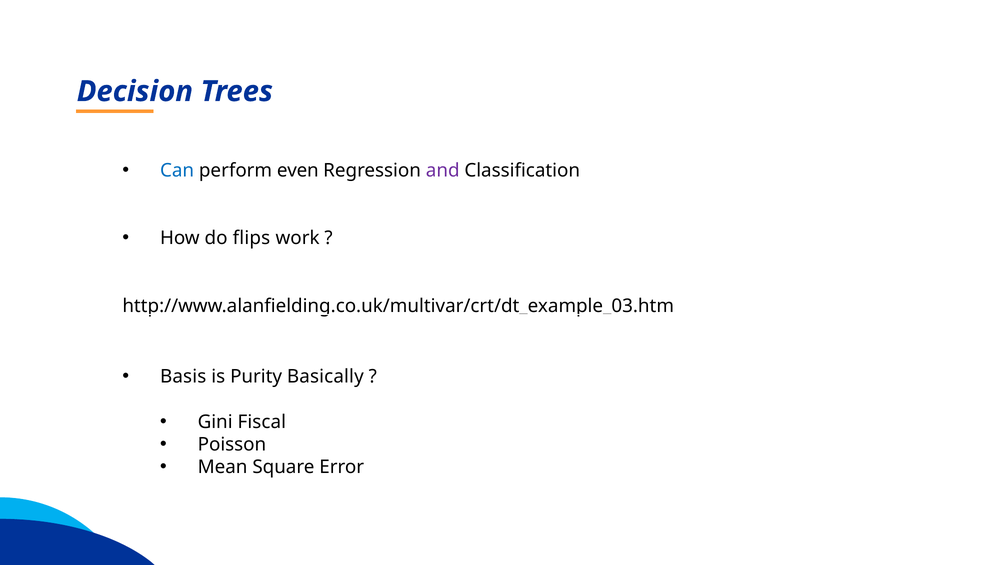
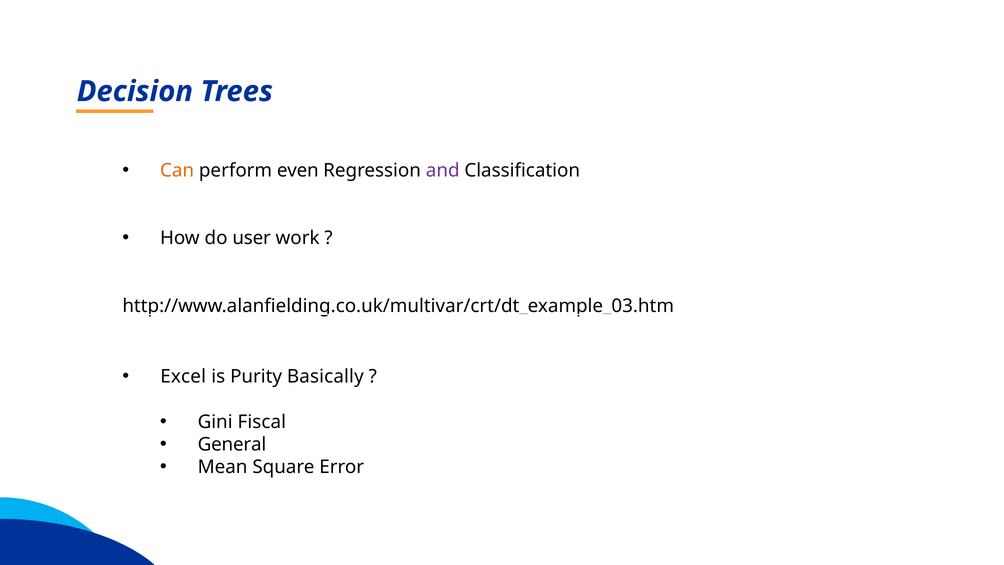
Can colour: blue -> orange (177, 170)
flips: flips -> user (252, 238)
Basis: Basis -> Excel (183, 377)
Poisson: Poisson -> General (232, 444)
